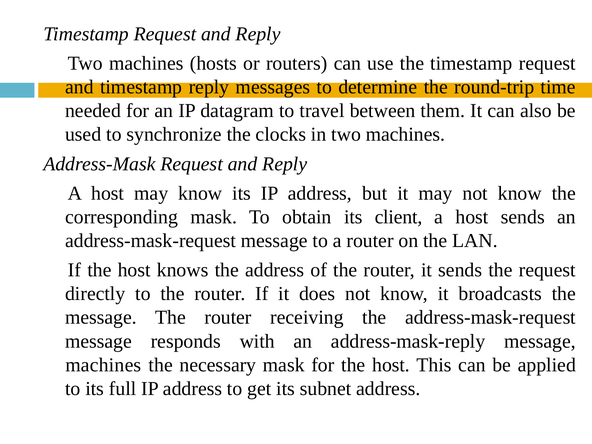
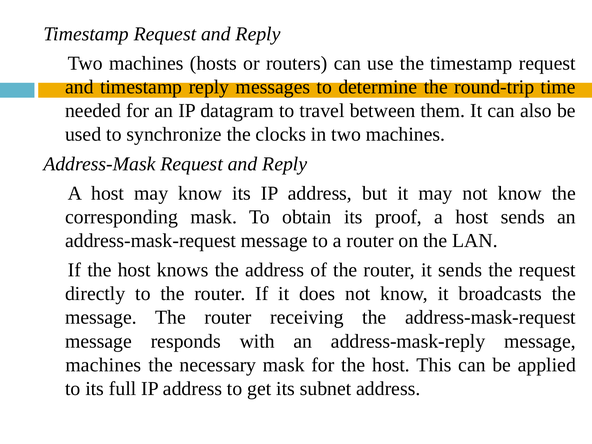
client: client -> proof (399, 217)
